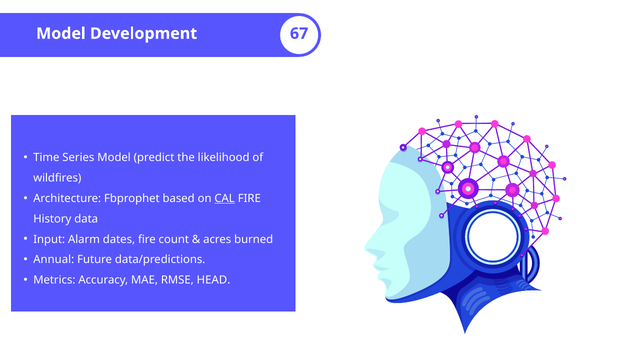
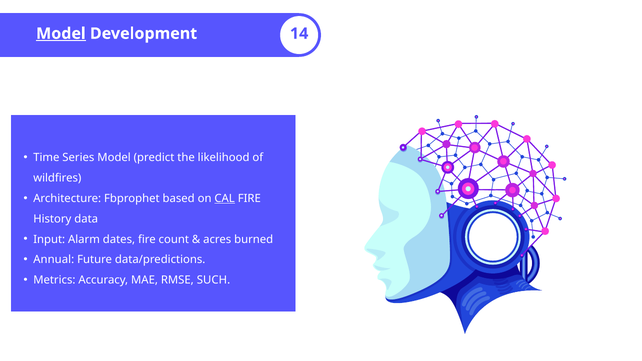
Model underline: none -> present (61, 34)
67: 67 -> 14 (299, 34)
HEAD: HEAD -> SUCH (214, 280)
